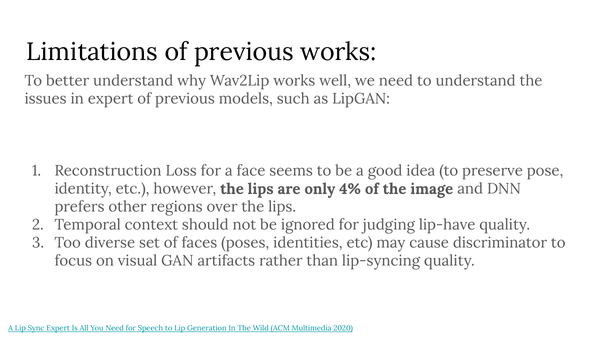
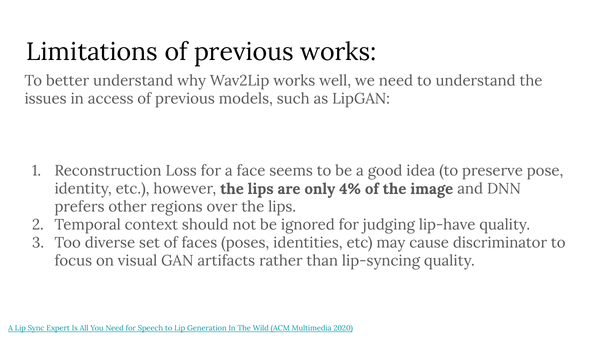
in expert: expert -> access (111, 99)
